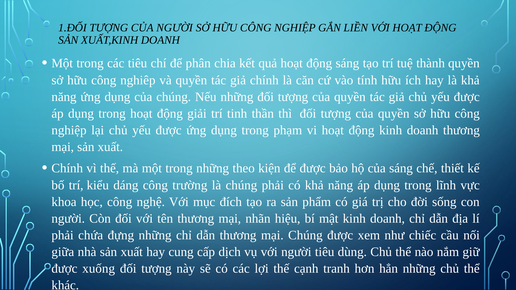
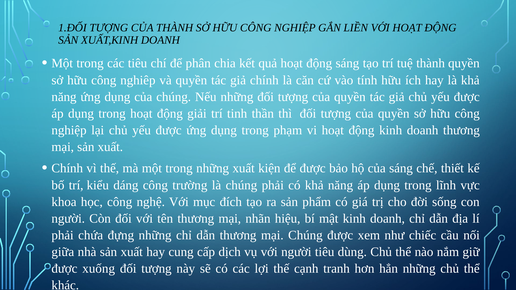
CỦA NGƯỜI: NGƯỜI -> THÀNH (175, 28)
những theo: theo -> xuất (244, 169)
